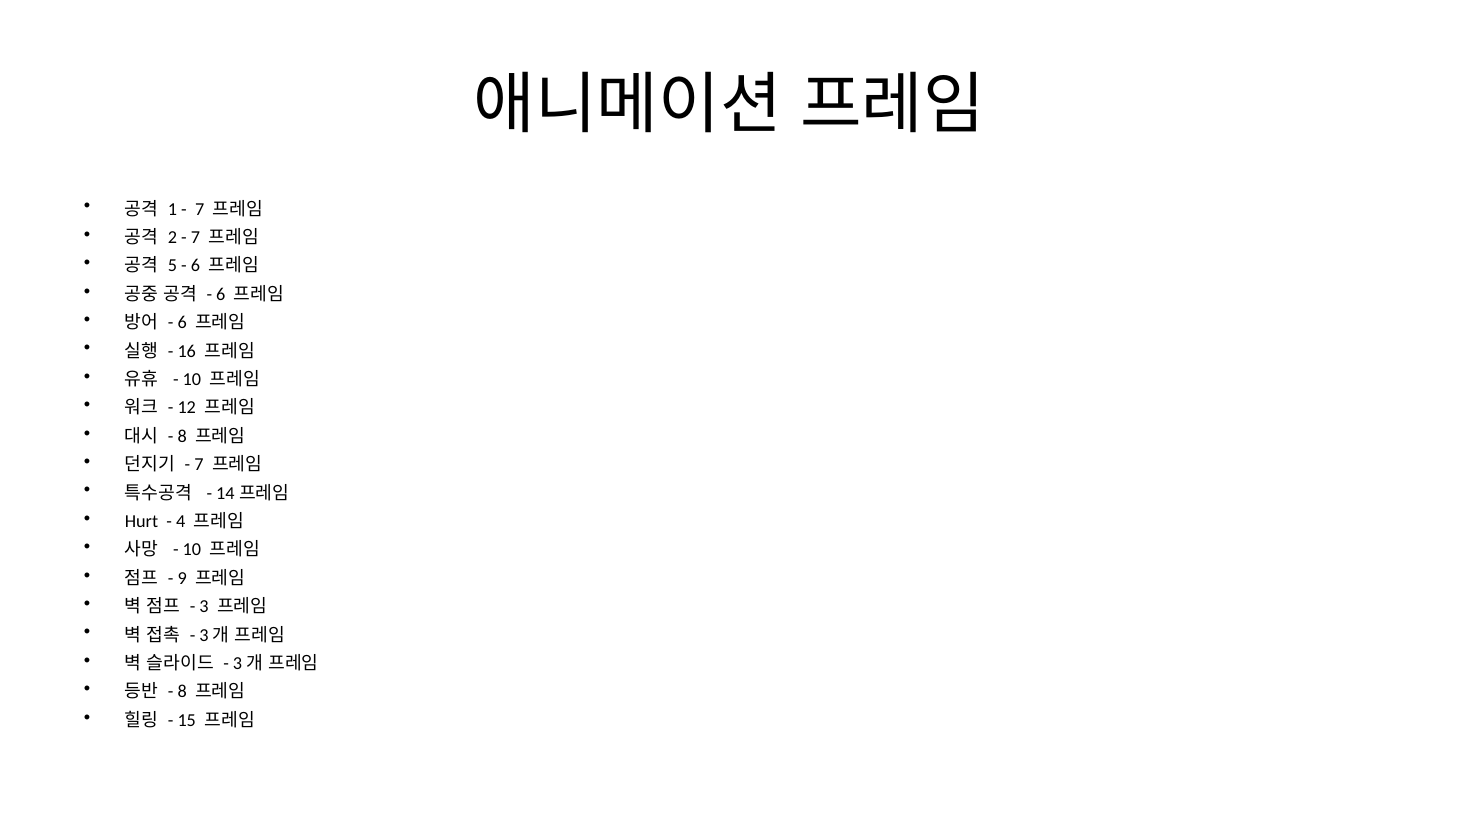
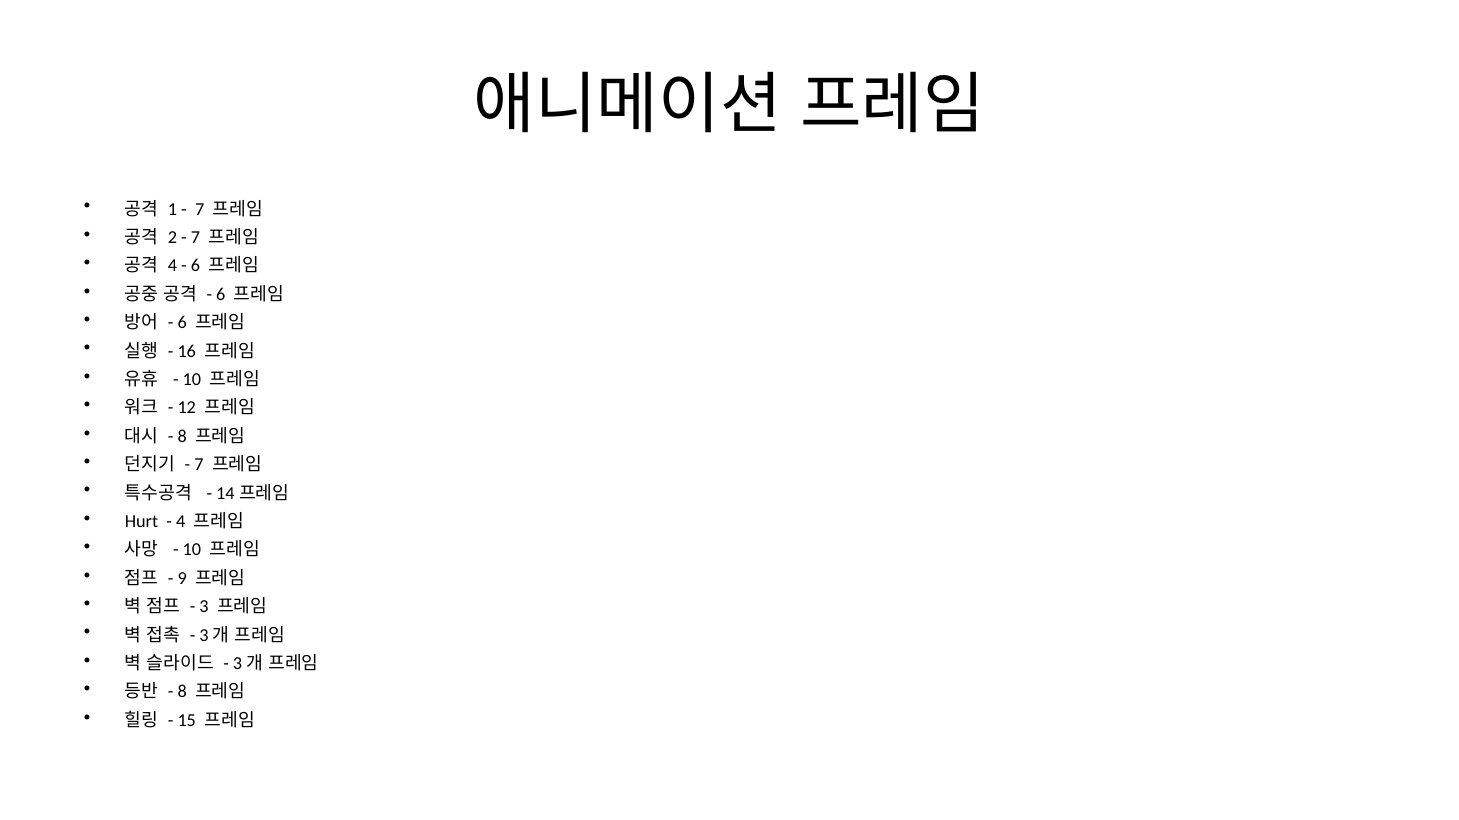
5: 5 -> 4 (173, 266)
